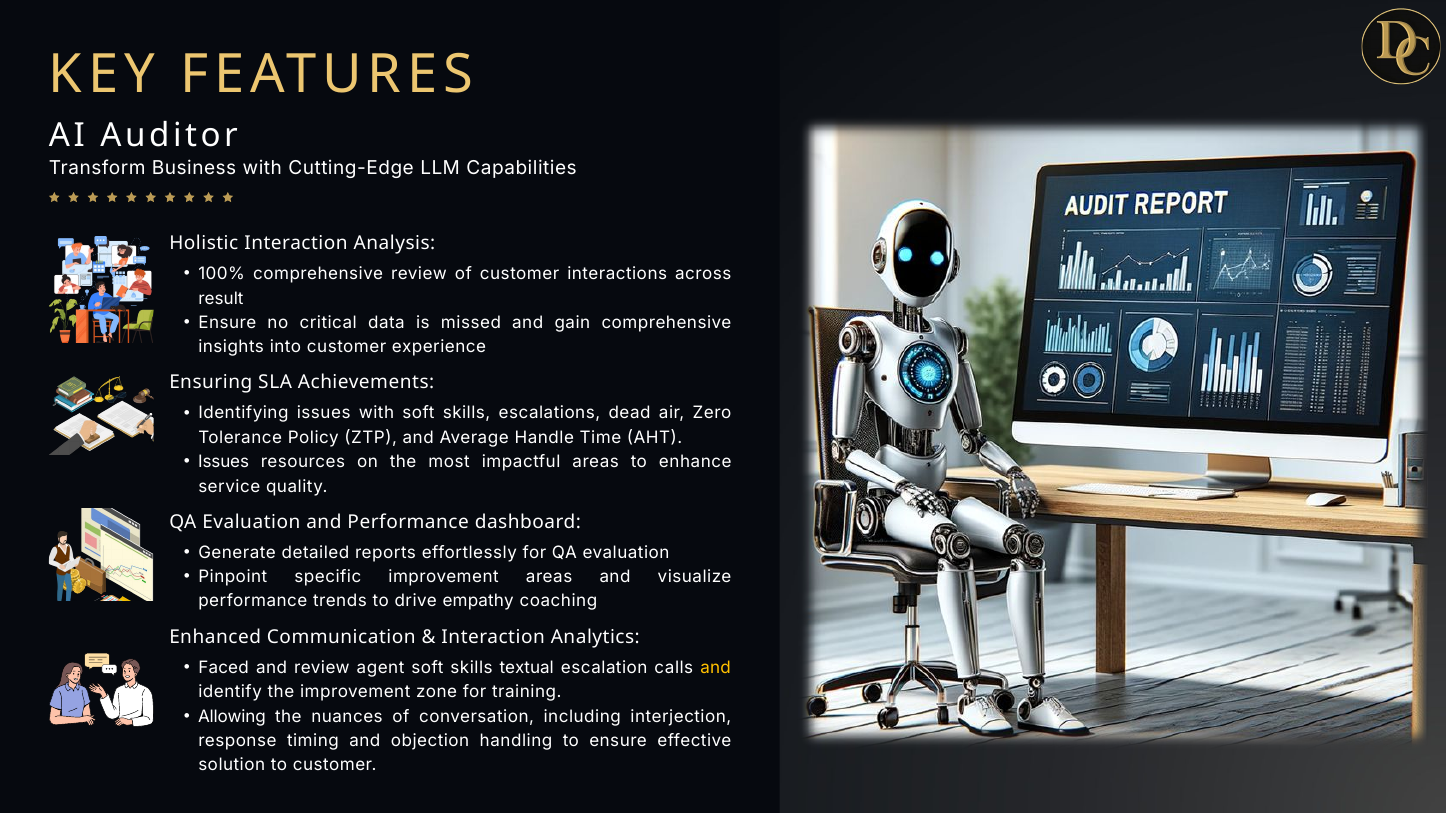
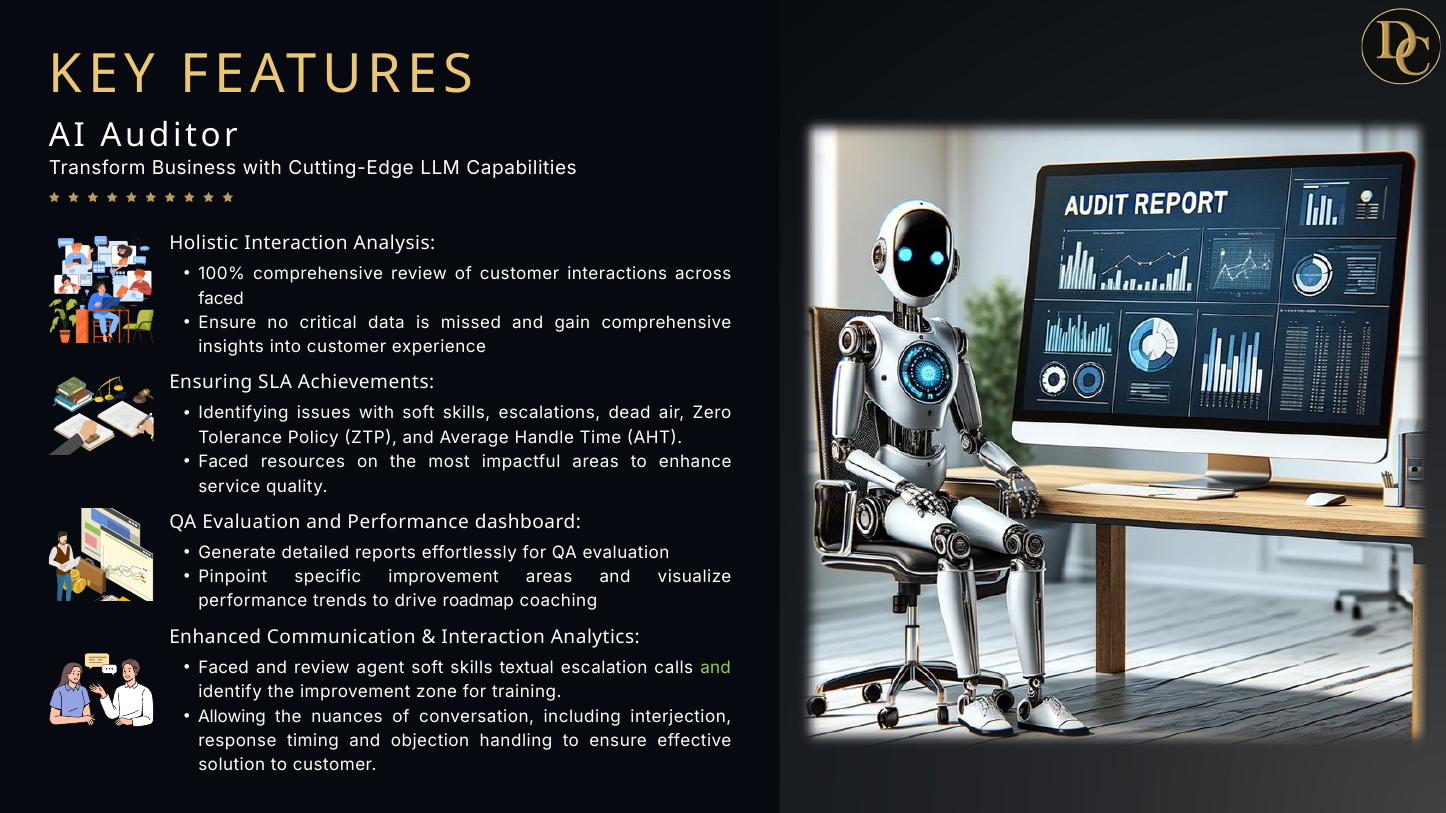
result: result -> faced (221, 299)
Issues: Issues -> Faced (223, 462)
empathy: empathy -> roadmap (478, 602)
and colour: yellow -> light green (716, 668)
